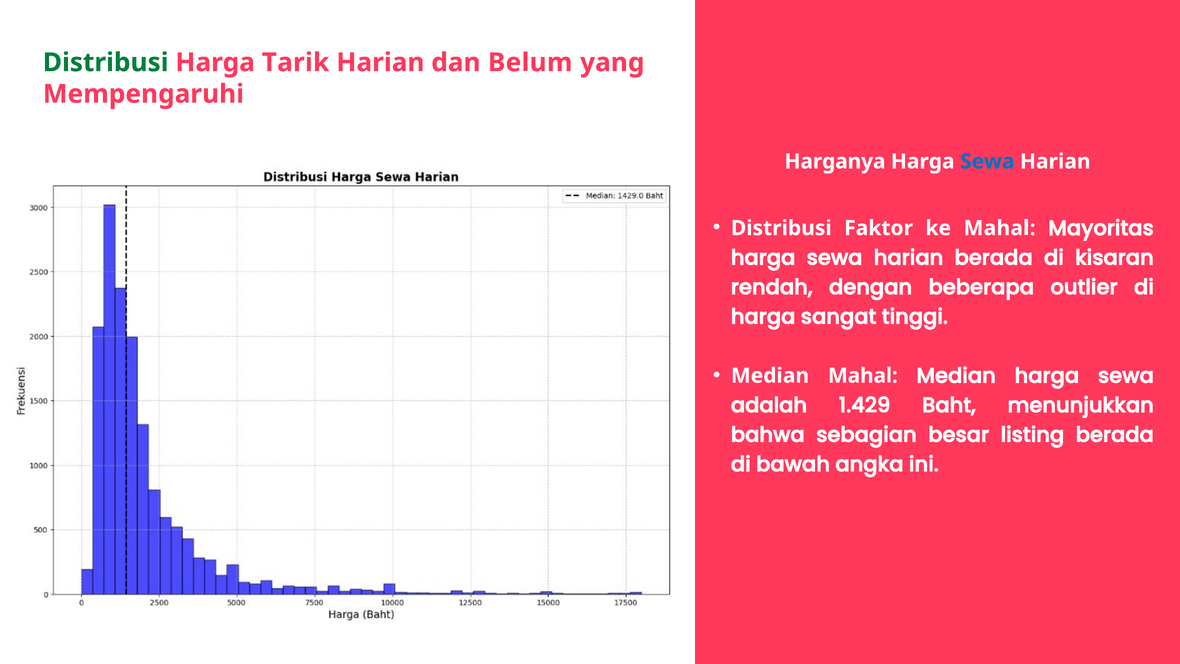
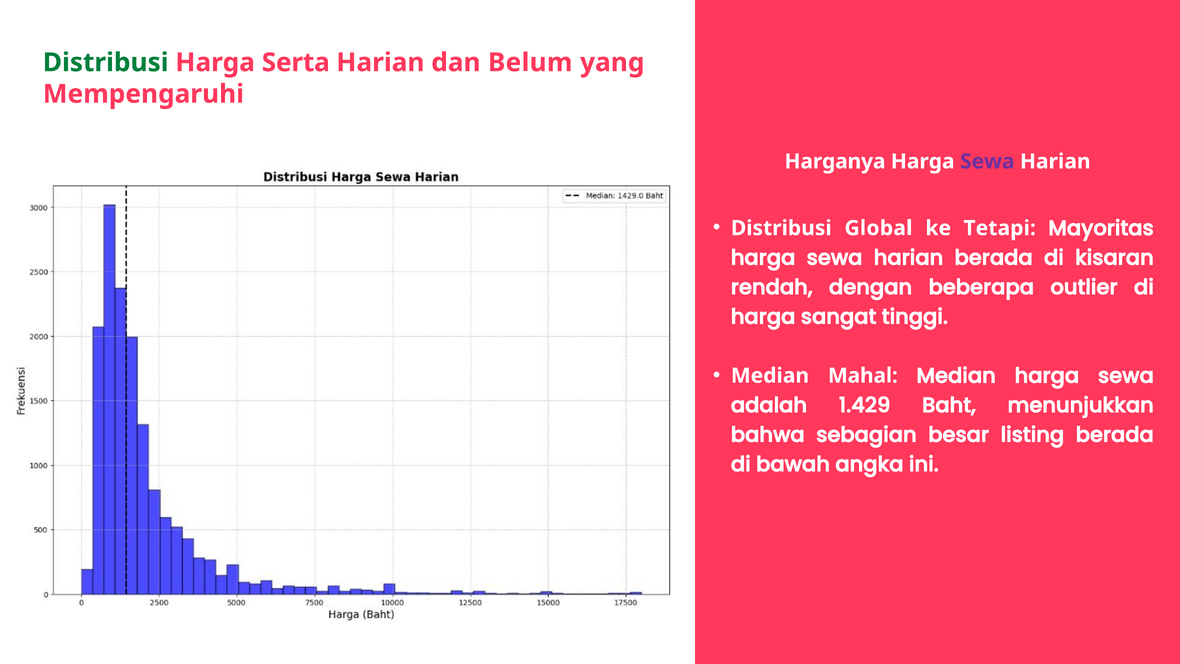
Tarik: Tarik -> Serta (296, 63)
Sewa colour: blue -> purple (987, 161)
Faktor: Faktor -> Global (878, 228)
ke Mahal: Mahal -> Tetapi (1000, 228)
